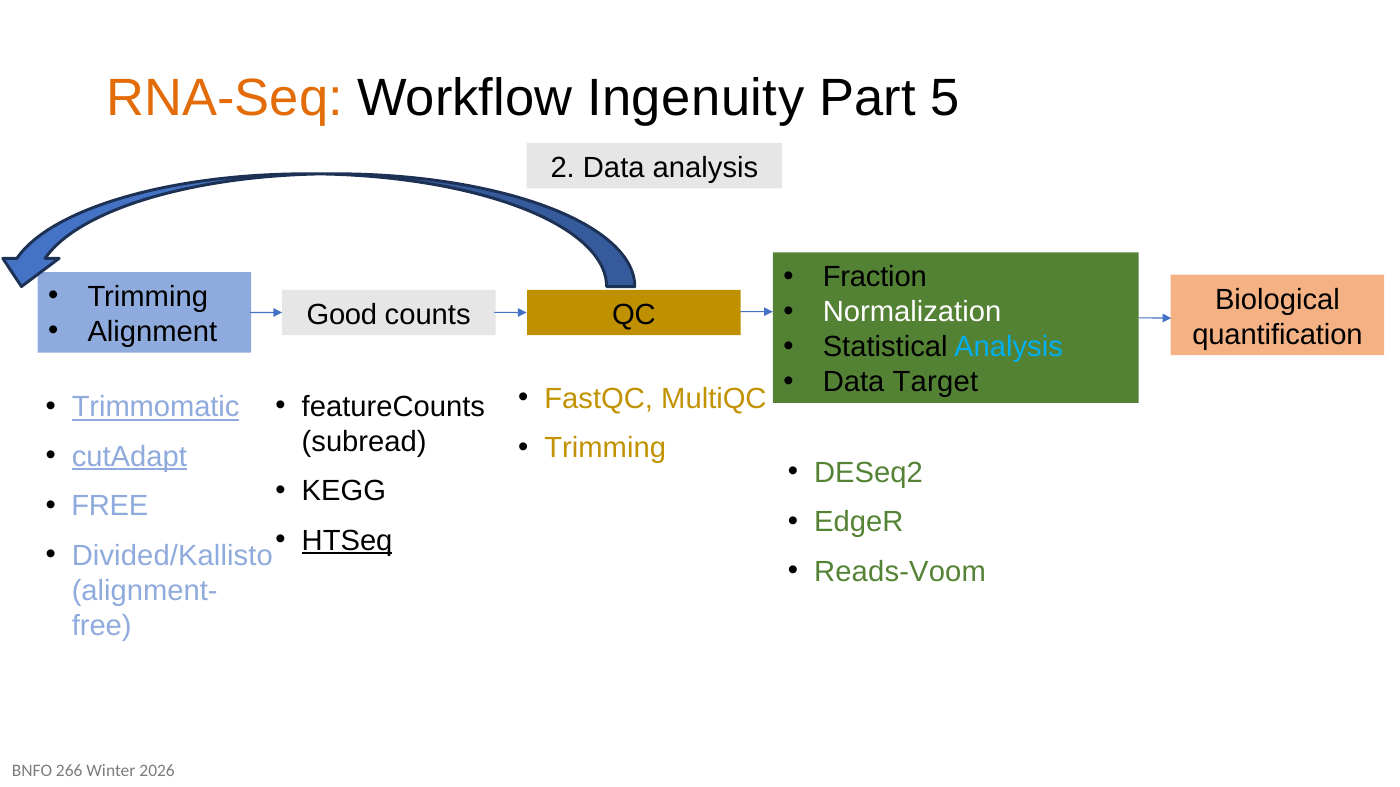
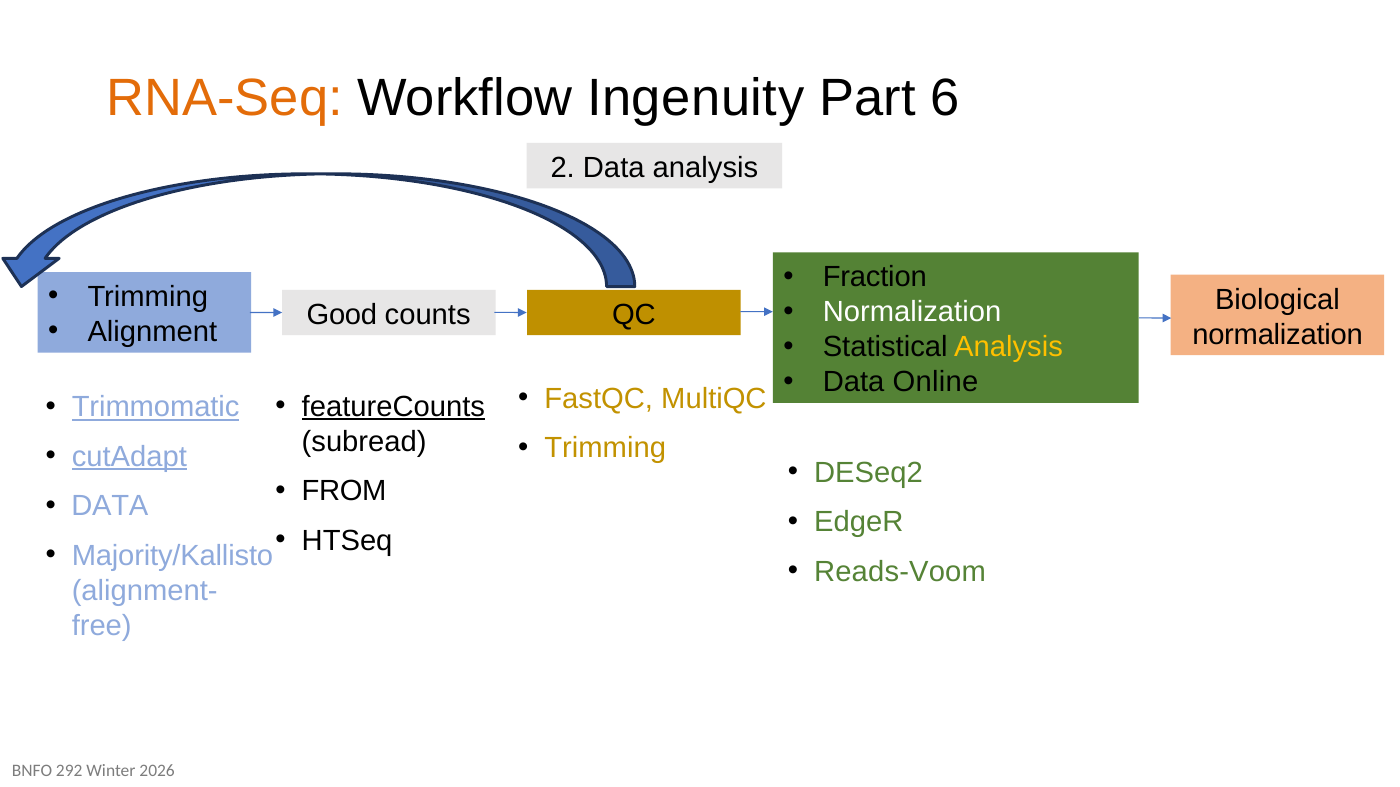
5: 5 -> 6 (945, 98)
quantification: quantification -> normalization (1278, 335)
Analysis colour: light blue -> yellow (1008, 347)
Target: Target -> Online (935, 382)
featureCounts underline: none -> present (393, 407)
KEGG: KEGG -> FROM (344, 492)
FREE: FREE -> DATA (110, 507)
HTSeq underline: present -> none (347, 541)
Divided/Kallisto: Divided/Kallisto -> Majority/Kallisto (172, 556)
266: 266 -> 292 (69, 771)
